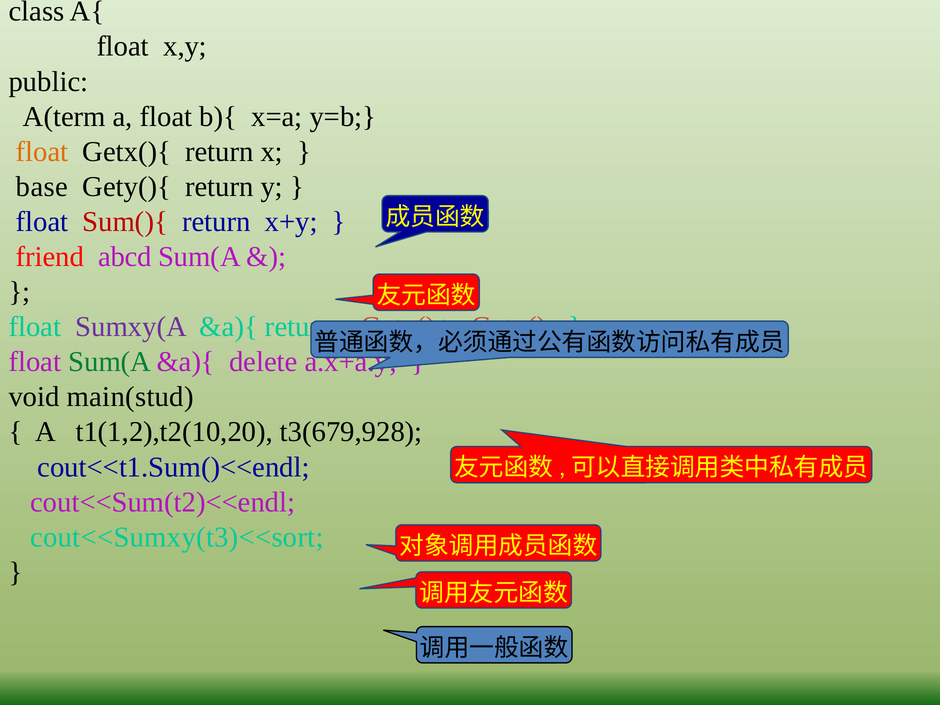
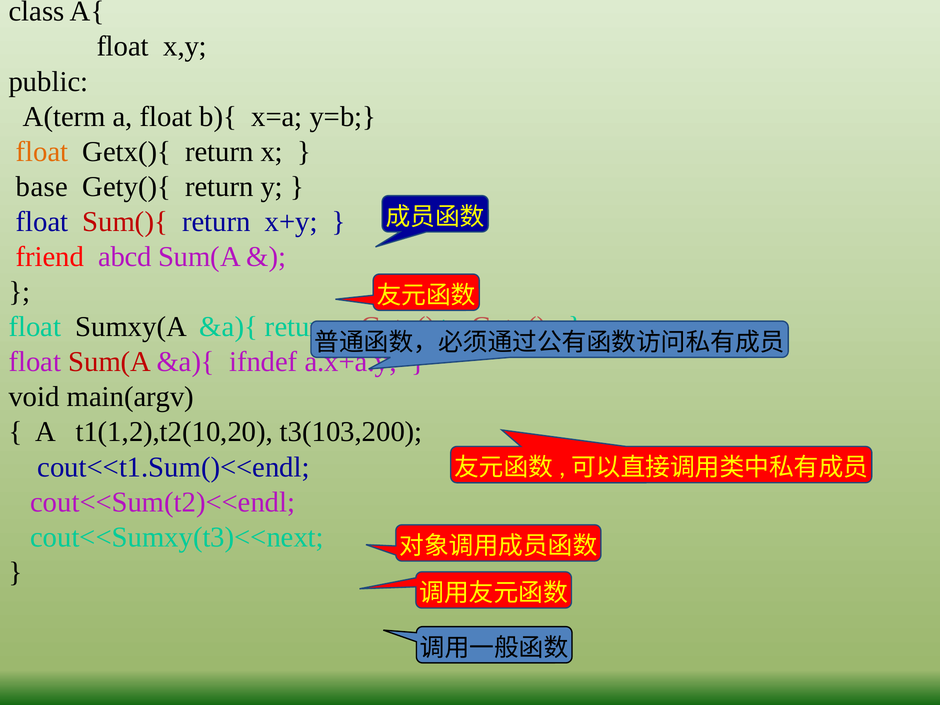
Sumxy(A colour: purple -> black (131, 327)
Sum(A colour: green -> red (110, 362)
delete: delete -> ifndef (263, 362)
main(stud: main(stud -> main(argv (130, 397)
t3(679,928: t3(679,928 -> t3(103,200 (351, 432)
cout<<Sumxy(t3)<<sort: cout<<Sumxy(t3)<<sort -> cout<<Sumxy(t3)<<next (177, 537)
